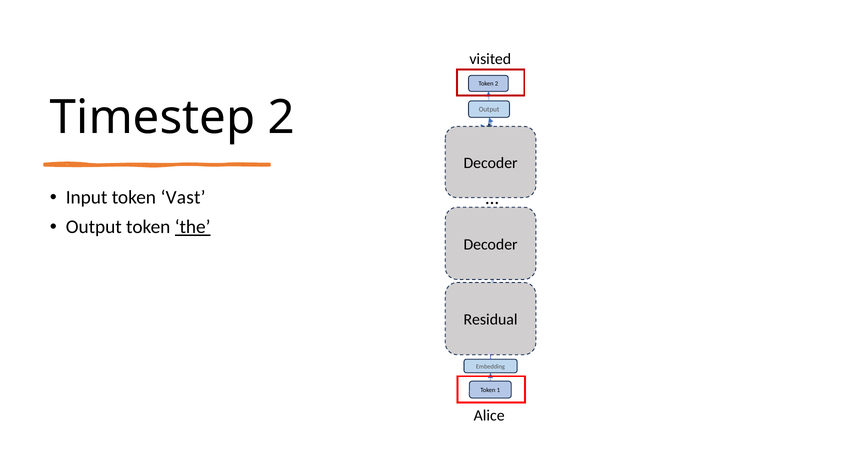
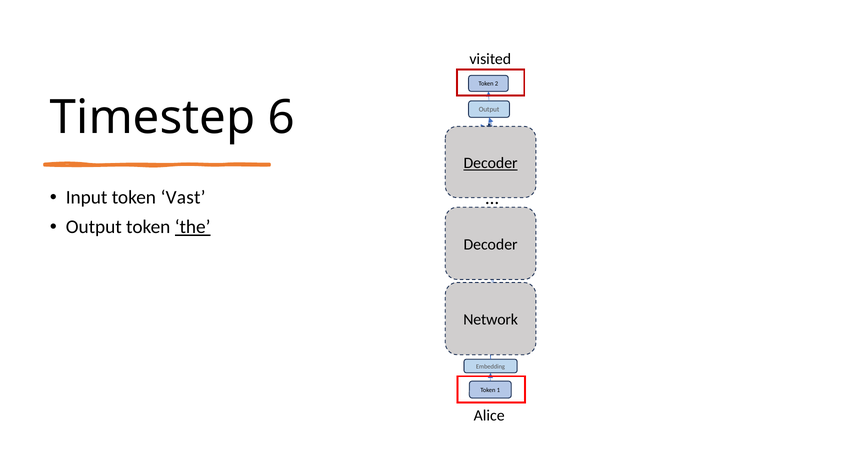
Timestep 2: 2 -> 6 (281, 118)
Decoder underline: none -> present (491, 163)
Residual: Residual -> Network (491, 320)
